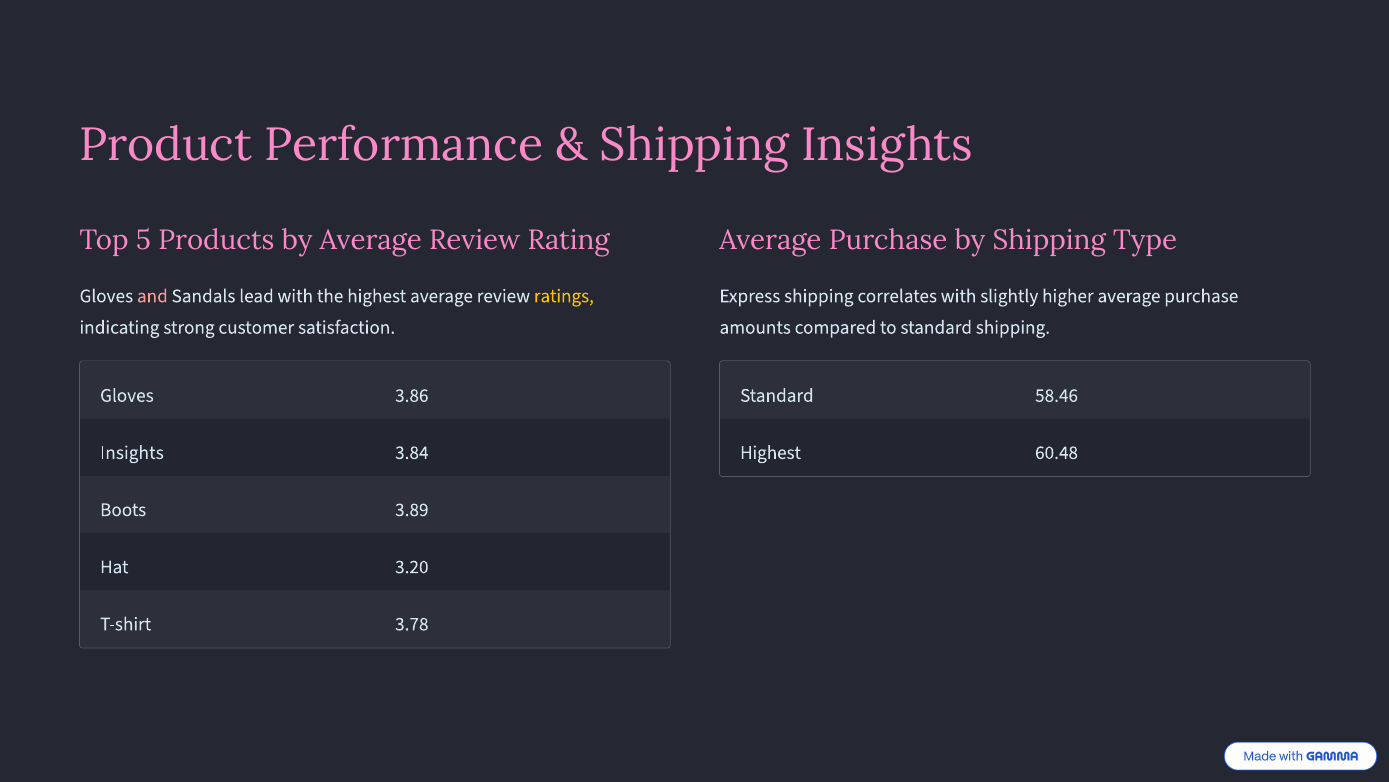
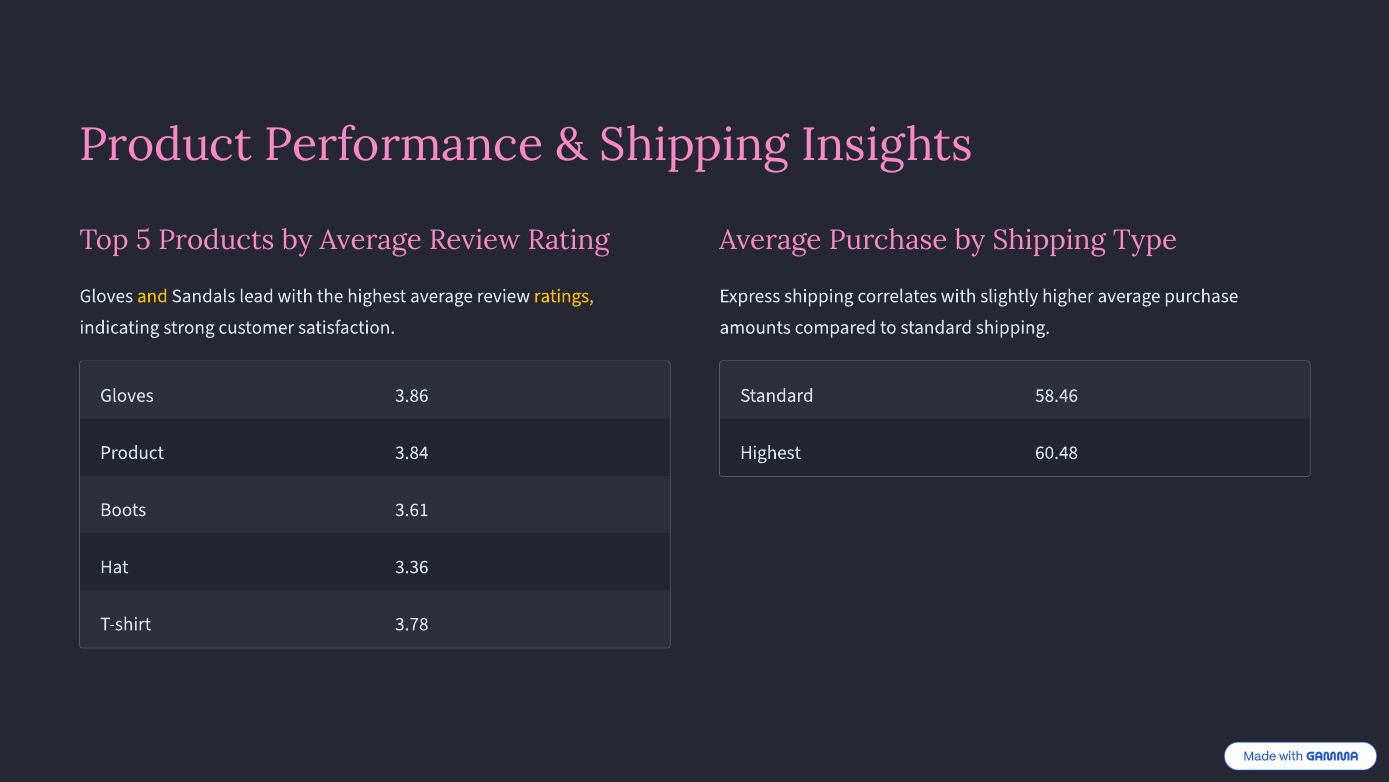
and colour: pink -> yellow (152, 296)
Insights: Insights -> Product (132, 452)
3.89: 3.89 -> 3.61 (412, 509)
3.20: 3.20 -> 3.36 (412, 566)
